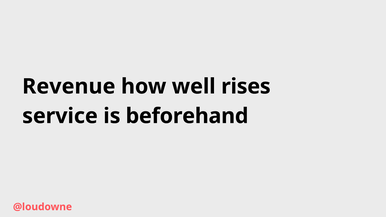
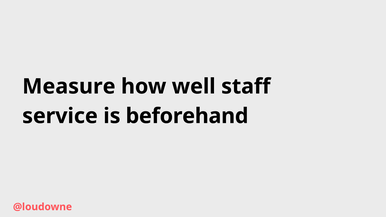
Revenue: Revenue -> Measure (69, 87)
rises: rises -> staff (246, 87)
